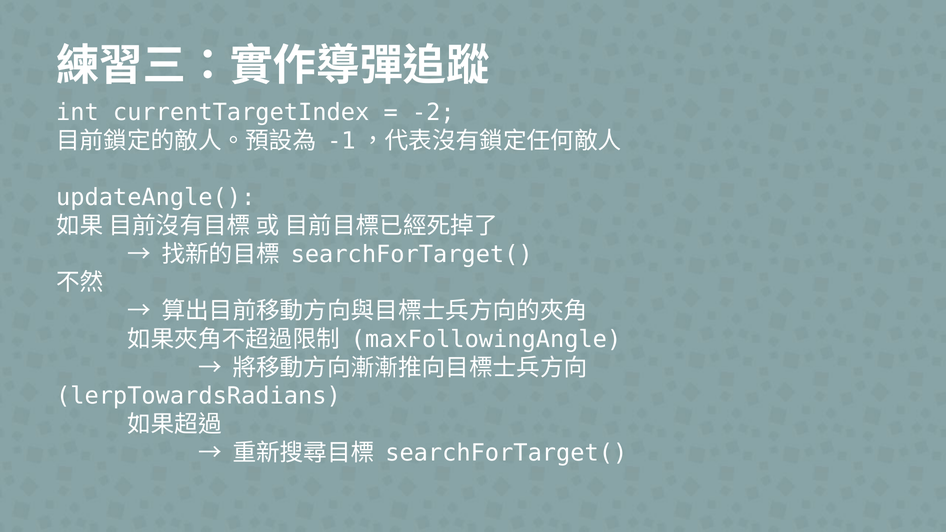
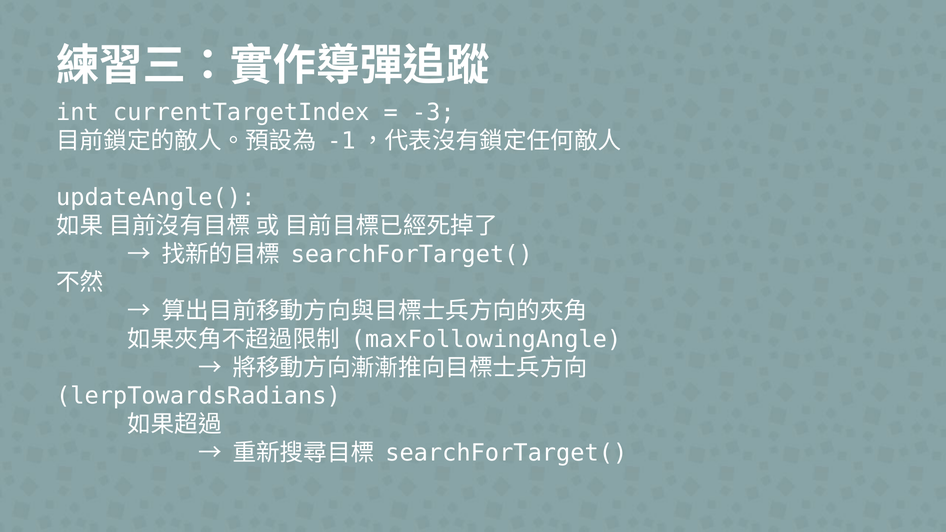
-2: -2 -> -3 (433, 112)
